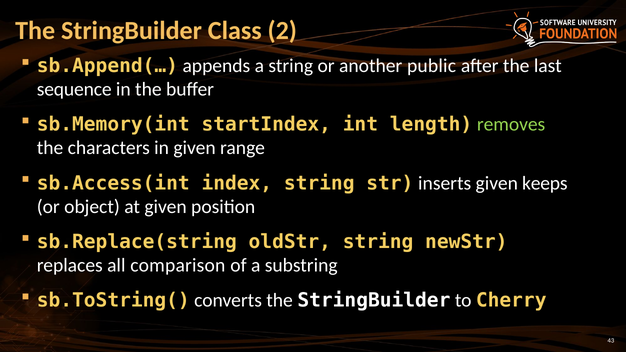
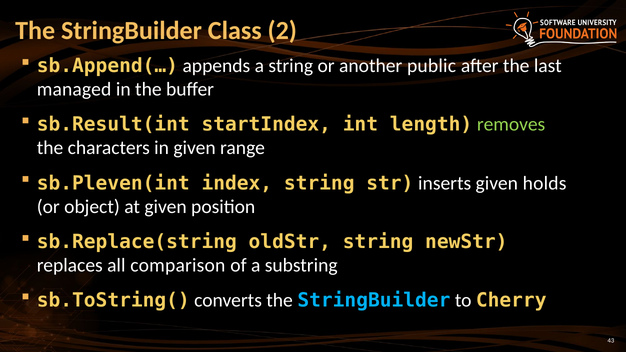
sequence: sequence -> managed (74, 89)
sb.Memory(int: sb.Memory(int -> sb.Result(int (113, 125)
sb.Access(int: sb.Access(int -> sb.Pleven(int (113, 183)
keeps: keeps -> holds (545, 183)
StringBuilder colour: white -> light blue (374, 301)
